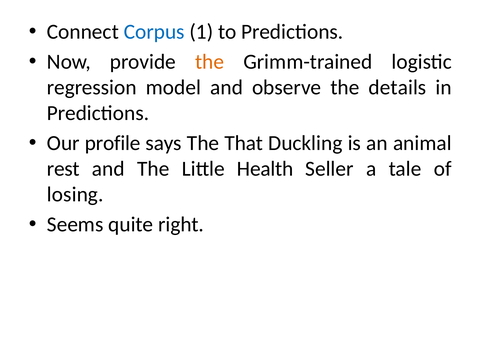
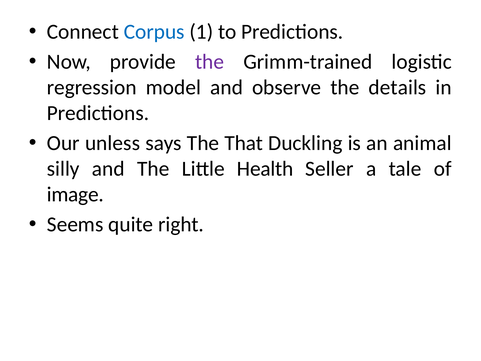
the colour: orange -> purple (210, 62)
profile: profile -> unless (113, 143)
rest: rest -> silly (63, 169)
losing: losing -> image (75, 194)
